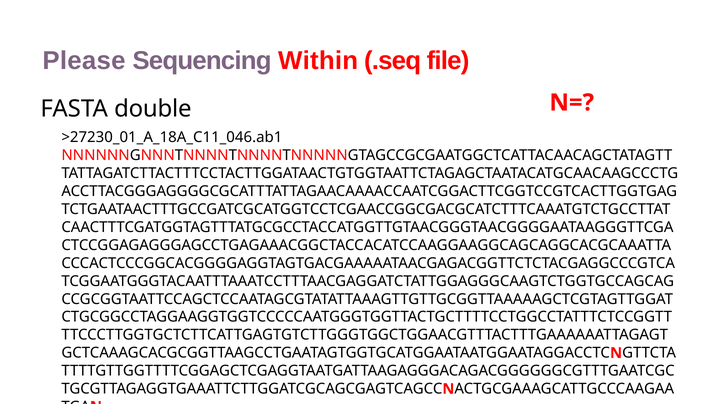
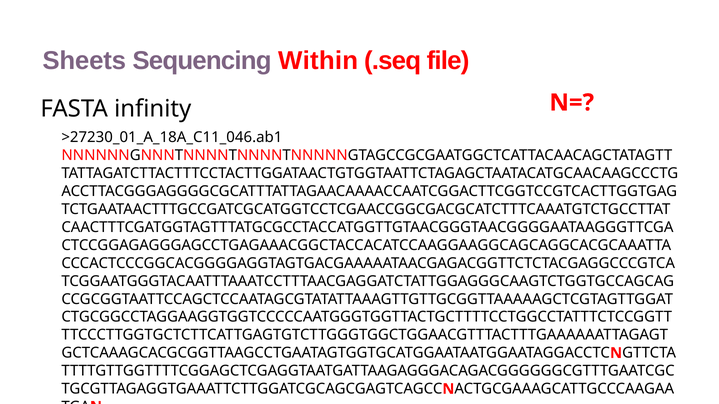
Please: Please -> Sheets (84, 61)
double: double -> infinity (153, 109)
